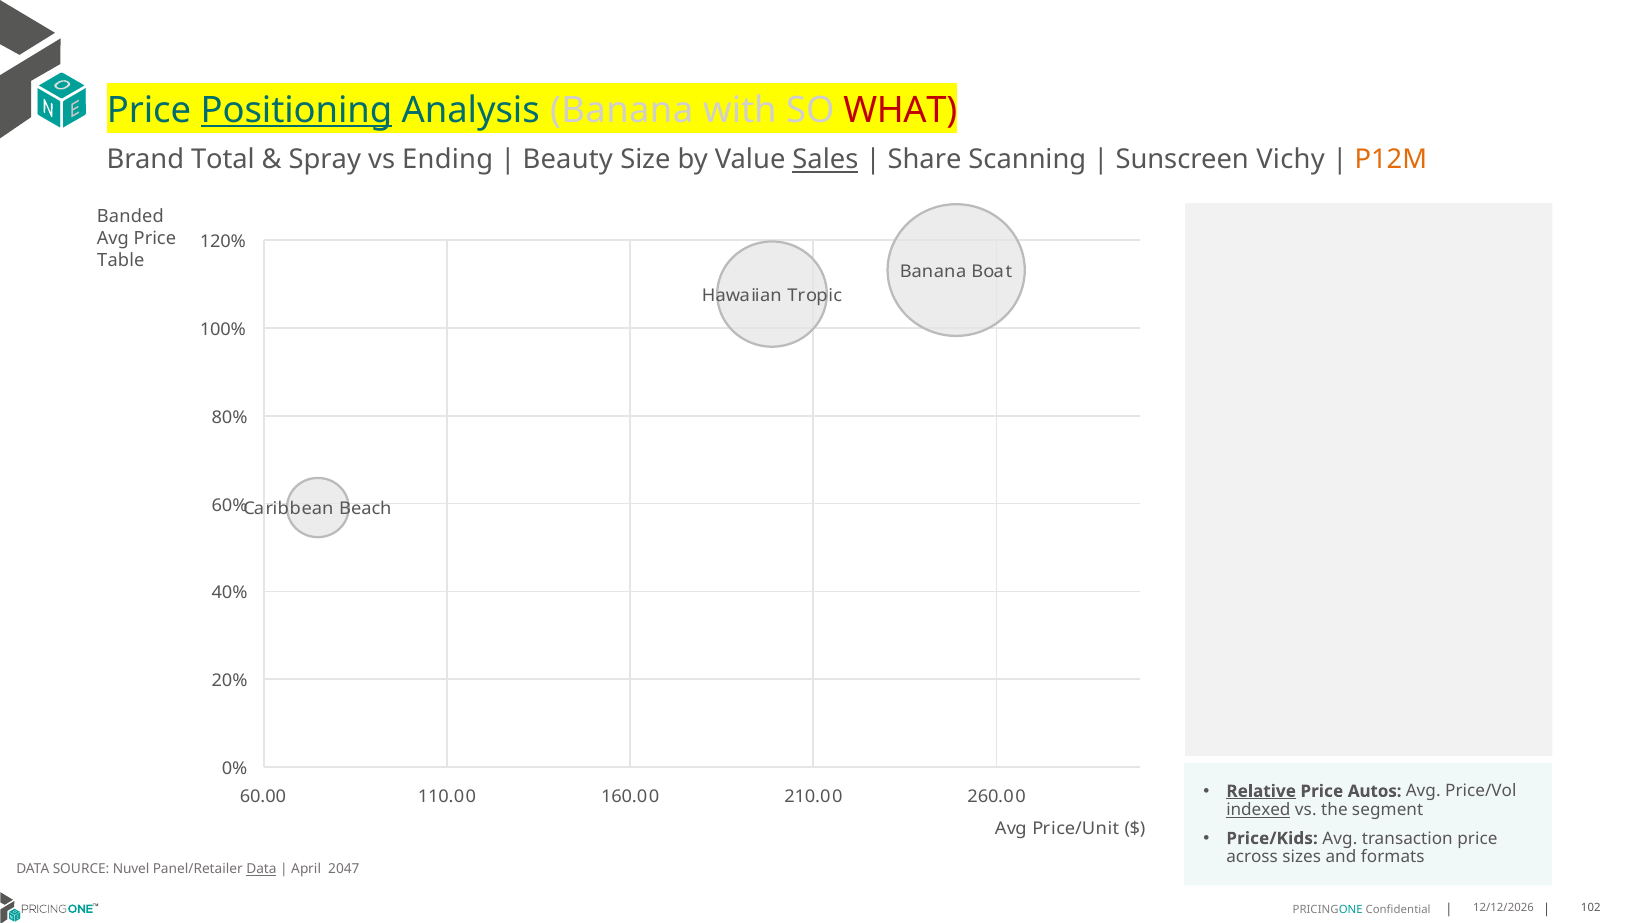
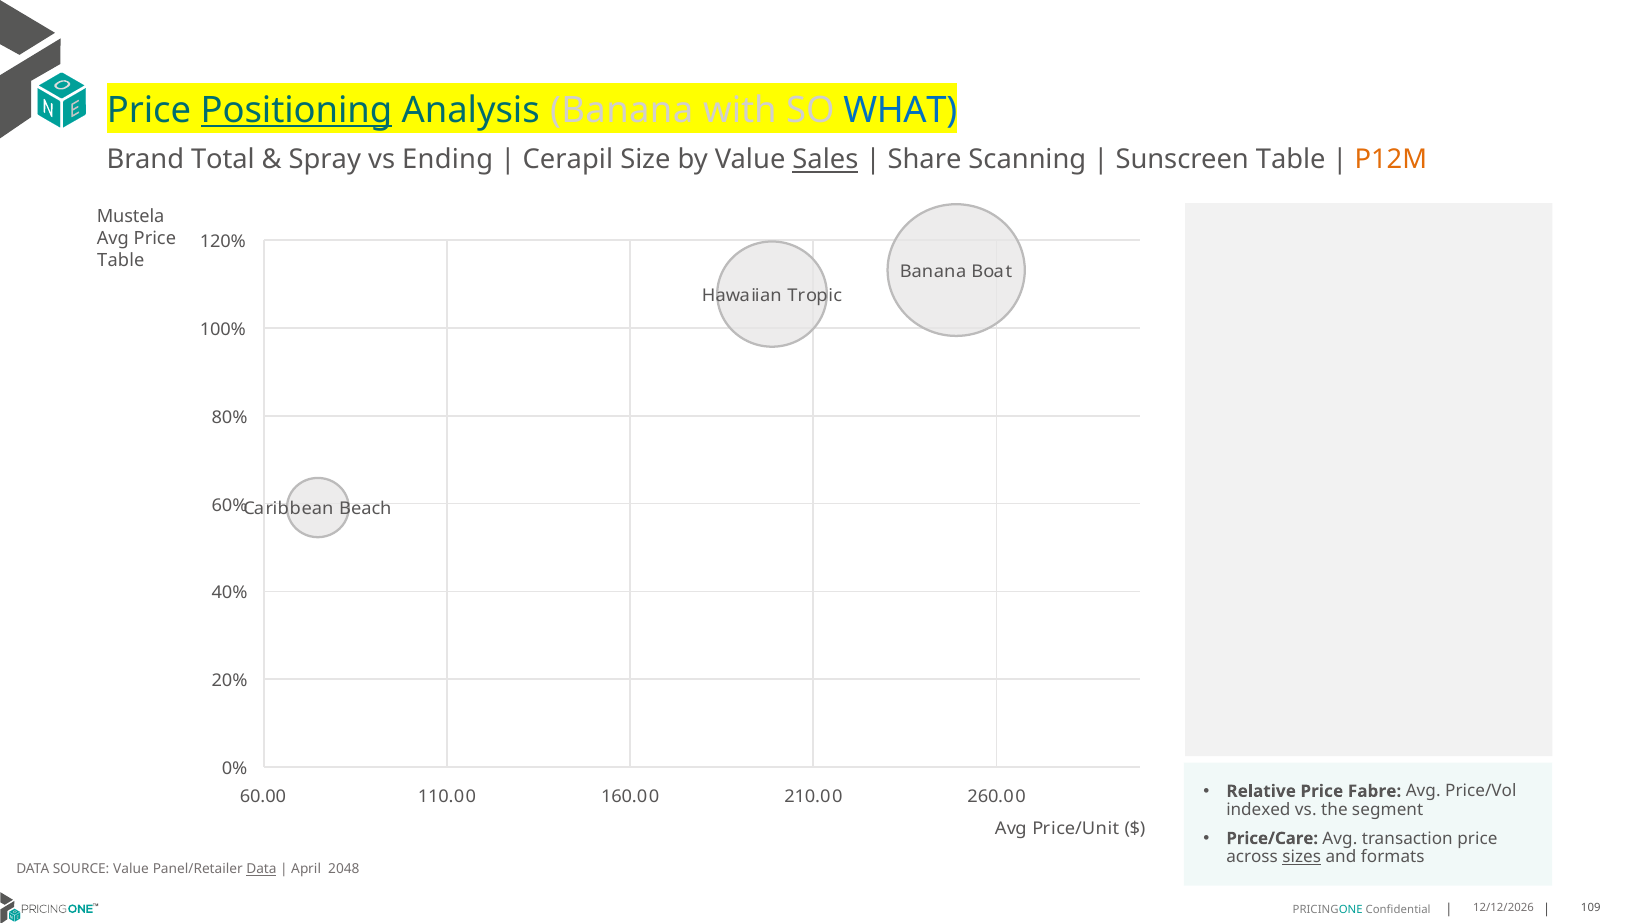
WHAT colour: red -> blue (900, 110)
Beauty: Beauty -> Cerapil (568, 160)
Sunscreen Vichy: Vichy -> Table (1291, 160)
Banded: Banded -> Mustela (131, 217)
Relative underline: present -> none (1261, 791)
Autos: Autos -> Fabre (1375, 791)
indexed underline: present -> none (1258, 810)
Price/Kids: Price/Kids -> Price/Care (1272, 838)
sizes underline: none -> present (1302, 857)
SOURCE Nuvel: Nuvel -> Value (131, 869)
2047: 2047 -> 2048 (344, 869)
102: 102 -> 109 (1591, 908)
